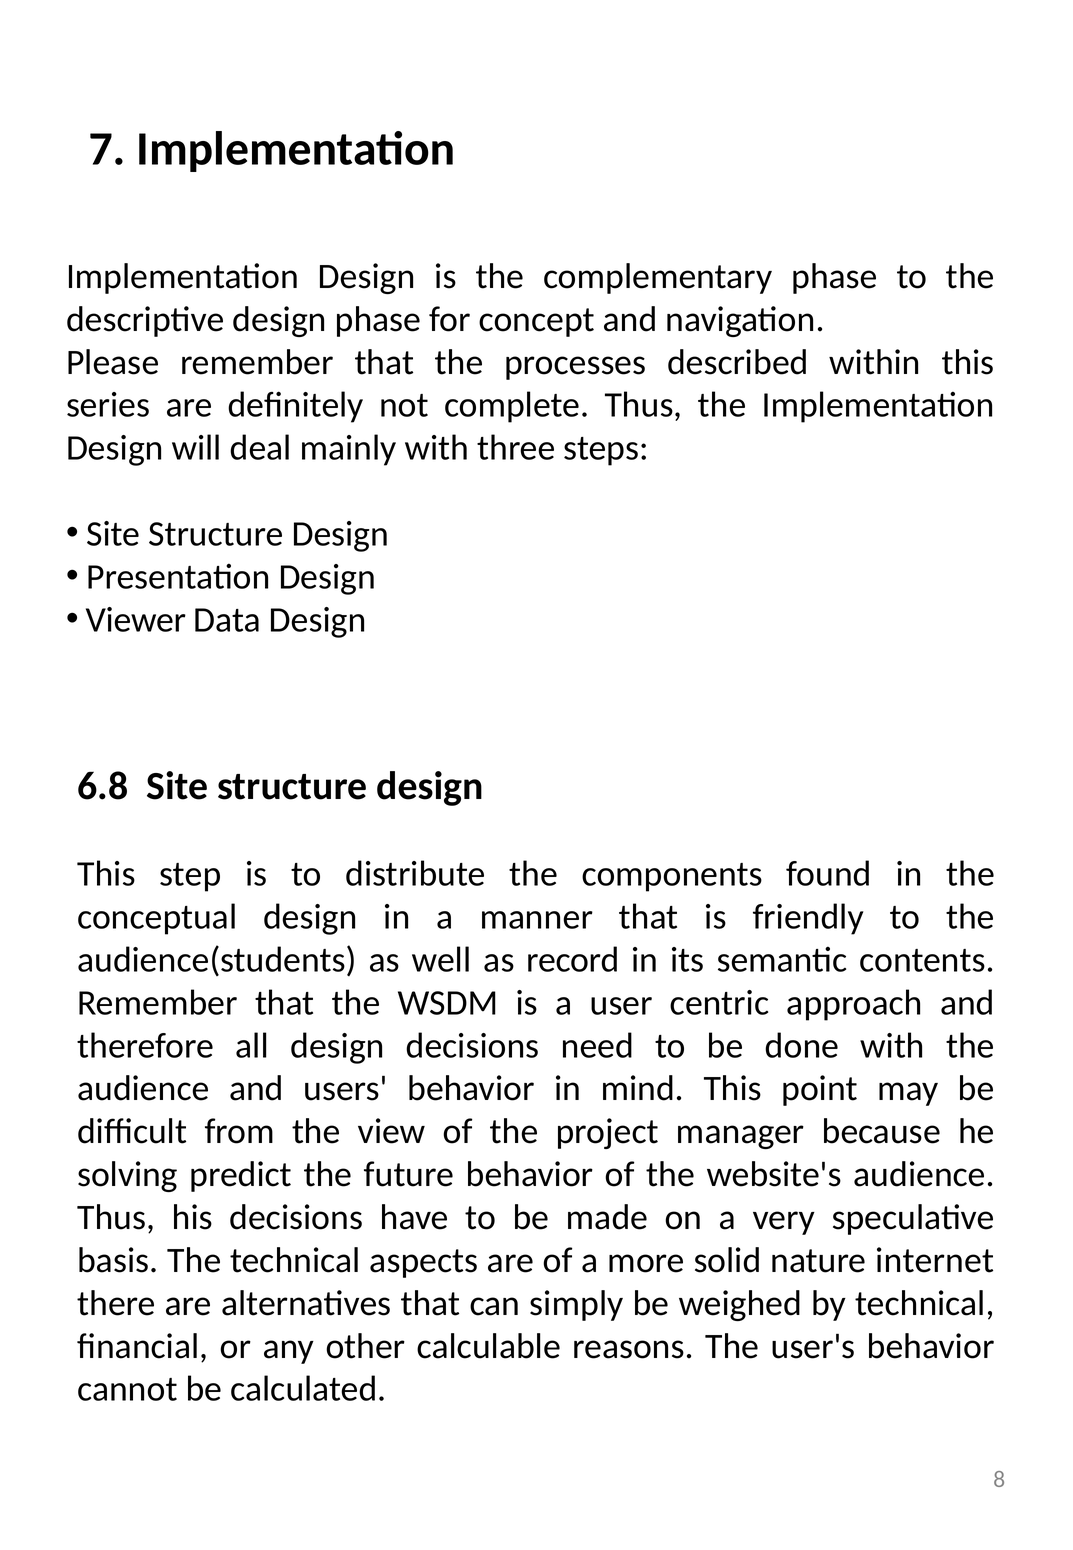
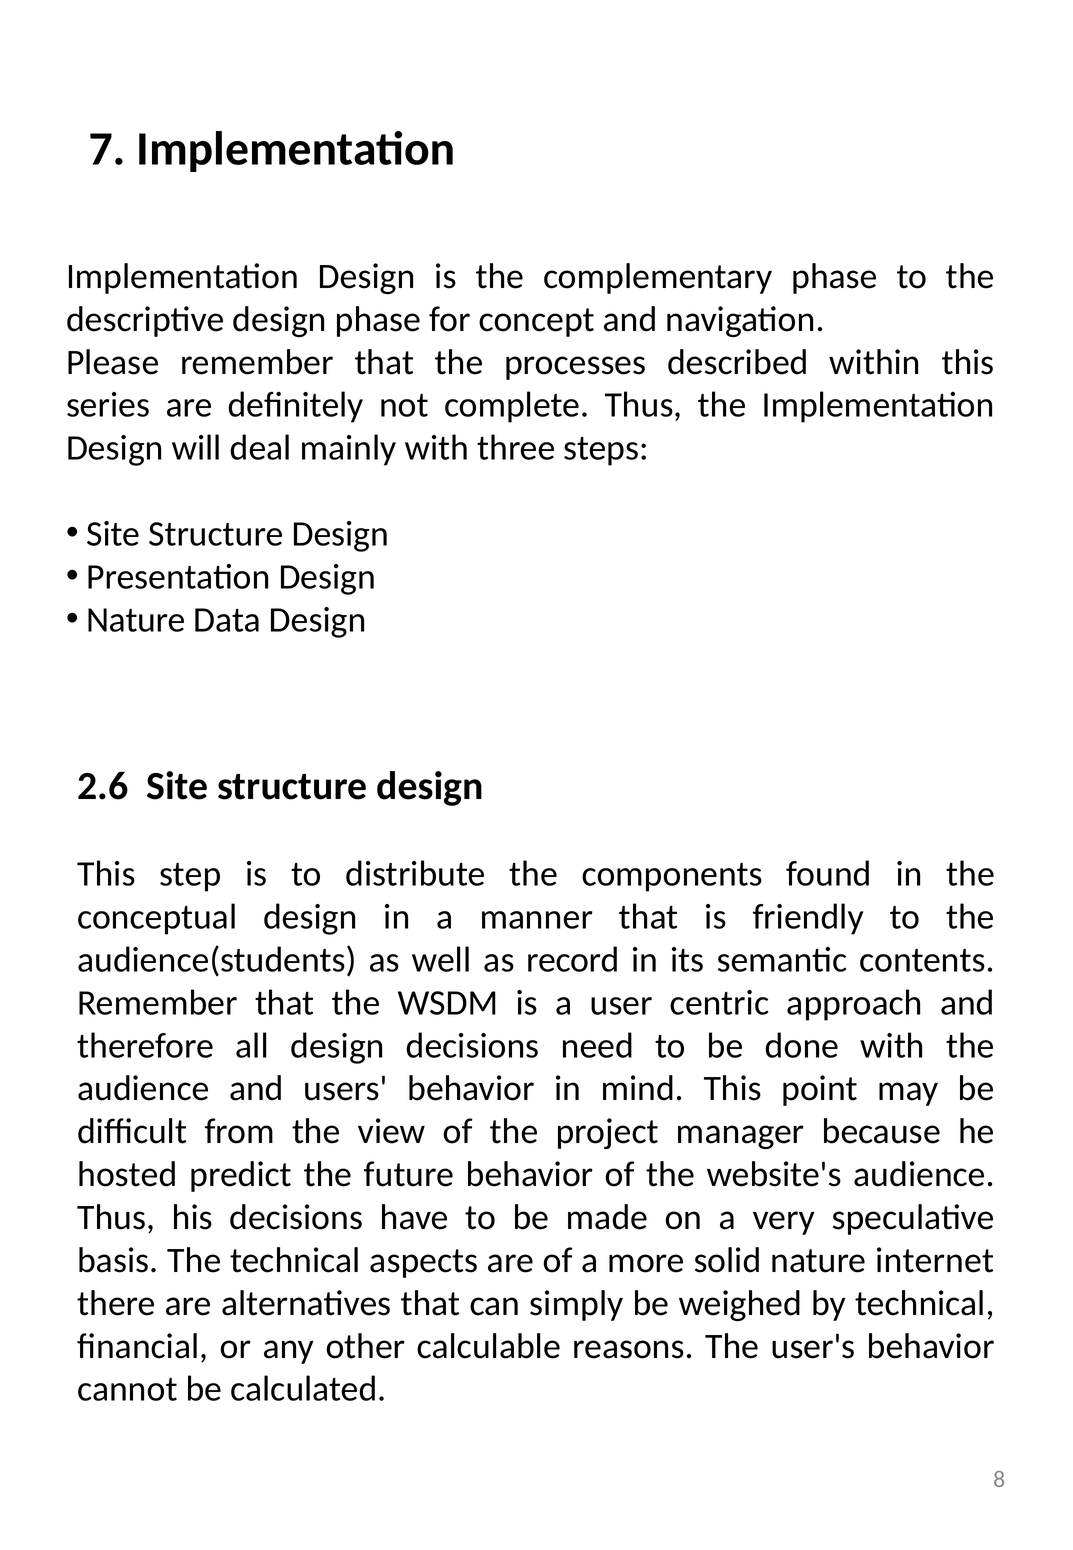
Viewer: Viewer -> Nature (136, 620)
6.8: 6.8 -> 2.6 (103, 786)
solving: solving -> hosted (127, 1174)
